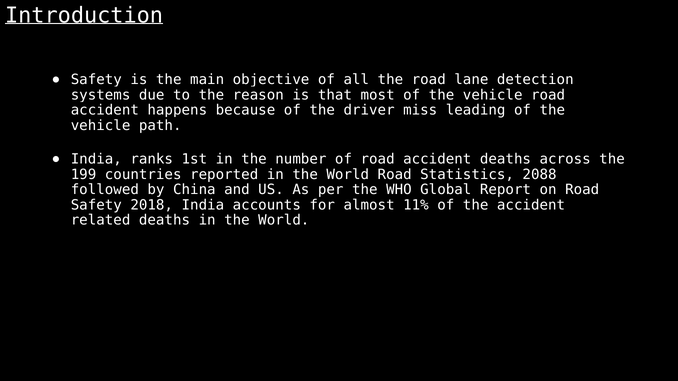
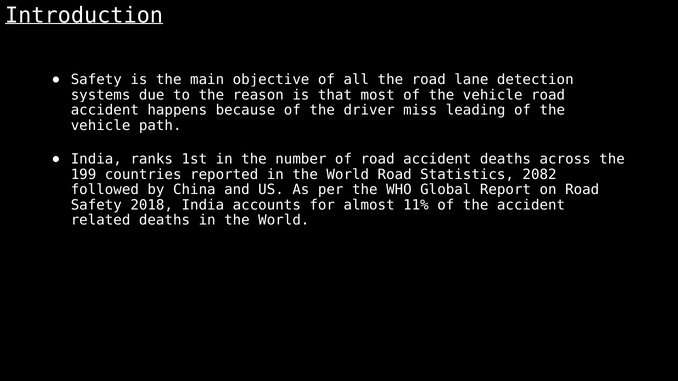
2088: 2088 -> 2082 (540, 175)
